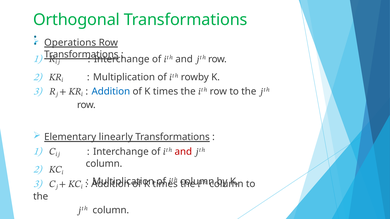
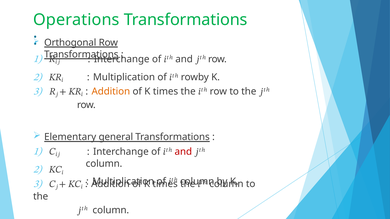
Orthogonal: Orthogonal -> Operations (76, 20)
Operations: Operations -> Orthogonal (70, 43)
Addition colour: blue -> orange (111, 92)
linearly: linearly -> general (116, 137)
